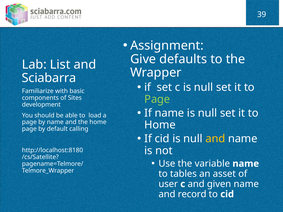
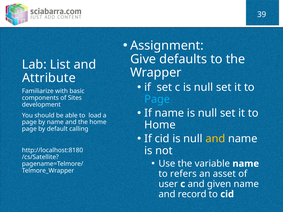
Sciabarra: Sciabarra -> Attribute (49, 78)
Page colour: light green -> light blue (157, 99)
tables: tables -> refers (183, 174)
